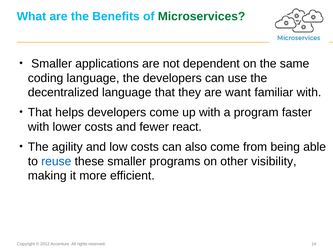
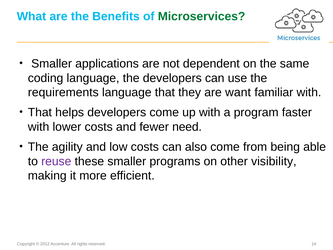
decentralized: decentralized -> requirements (63, 92)
react: react -> need (187, 127)
reuse colour: blue -> purple (56, 161)
